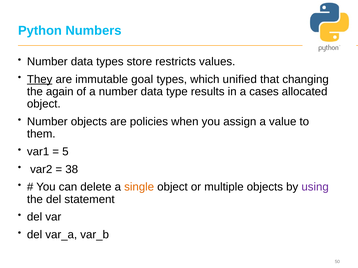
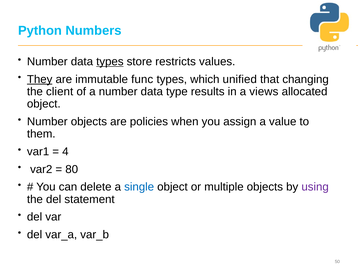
types underline: none -> present (110, 62)
goal: goal -> func (142, 79)
again: again -> client (60, 92)
cases: cases -> views (264, 92)
5: 5 -> 4 (65, 152)
38: 38 -> 80 (72, 170)
single colour: orange -> blue (139, 187)
